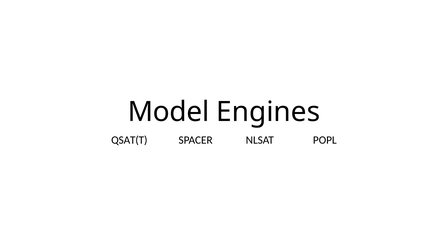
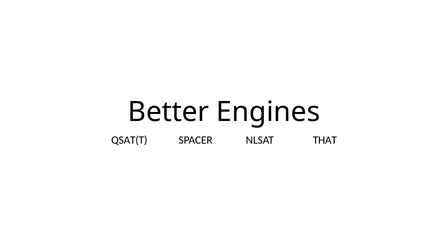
Model: Model -> Better (168, 112)
POPL: POPL -> THAT (325, 140)
